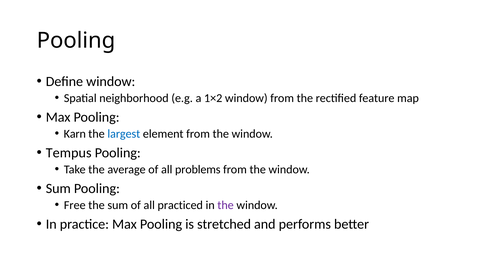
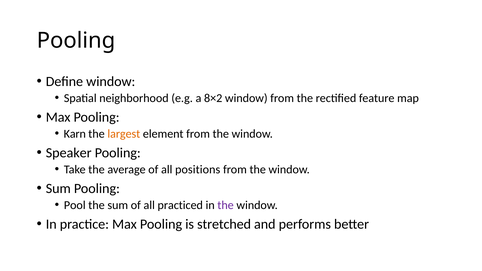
1×2: 1×2 -> 8×2 (213, 98)
largest colour: blue -> orange (124, 134)
Tempus: Tempus -> Speaker (69, 153)
problems: problems -> positions (198, 169)
Free: Free -> Pool (75, 205)
